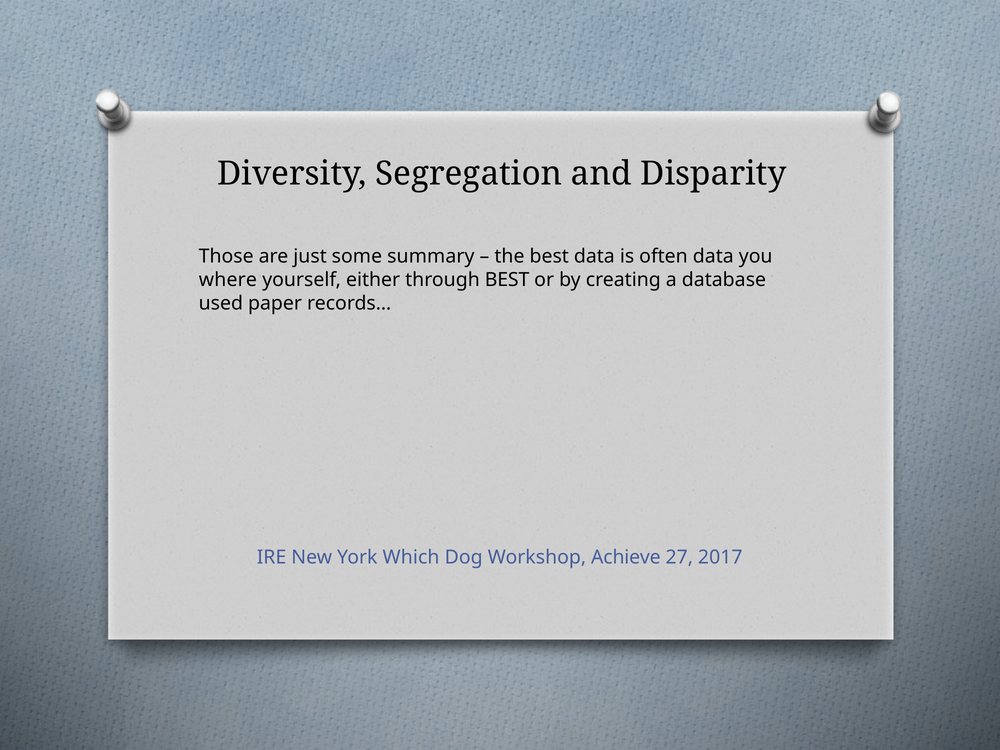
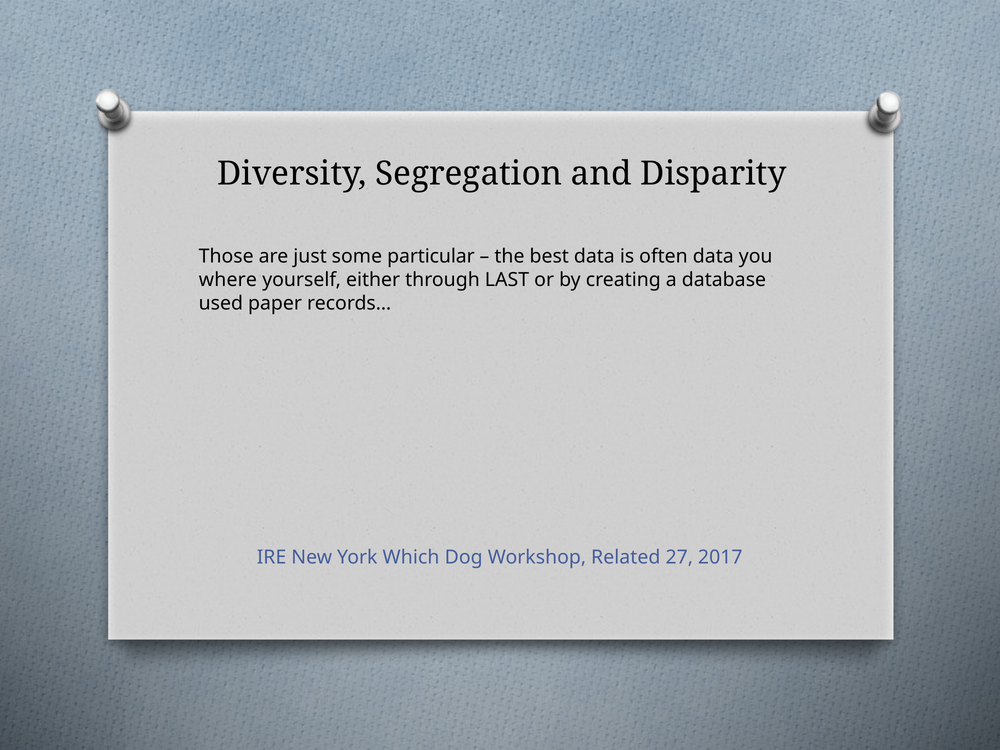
summary: summary -> particular (431, 257)
through BEST: BEST -> LAST (507, 280)
Achieve: Achieve -> Related (626, 558)
